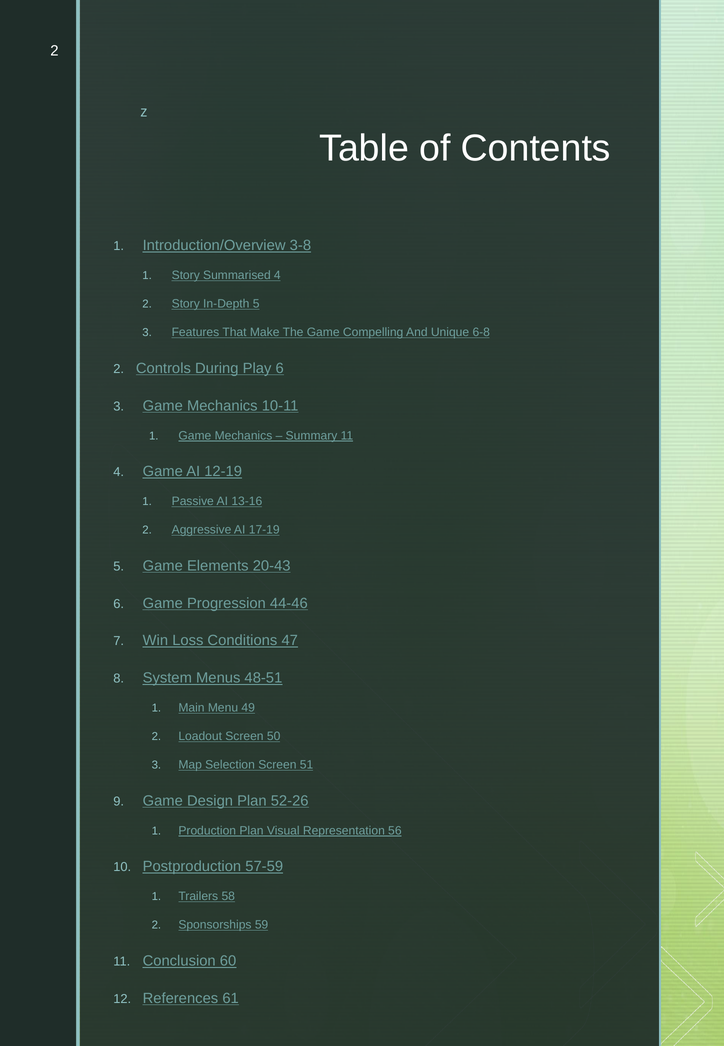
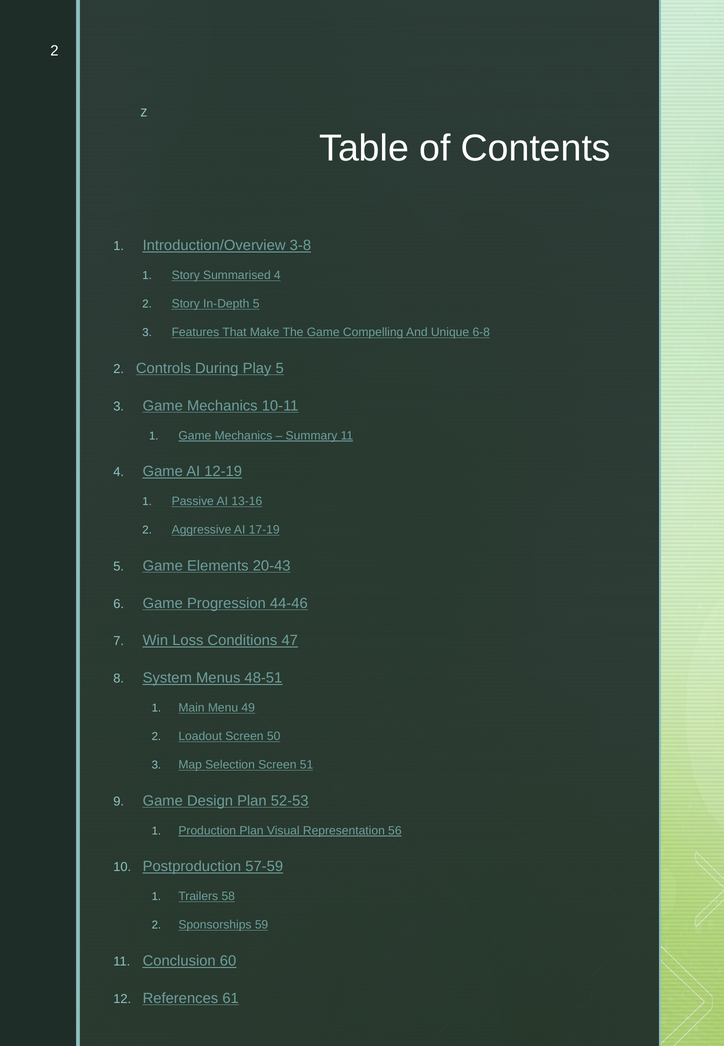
Play 6: 6 -> 5 (280, 368)
52-26: 52-26 -> 52-53 (290, 801)
